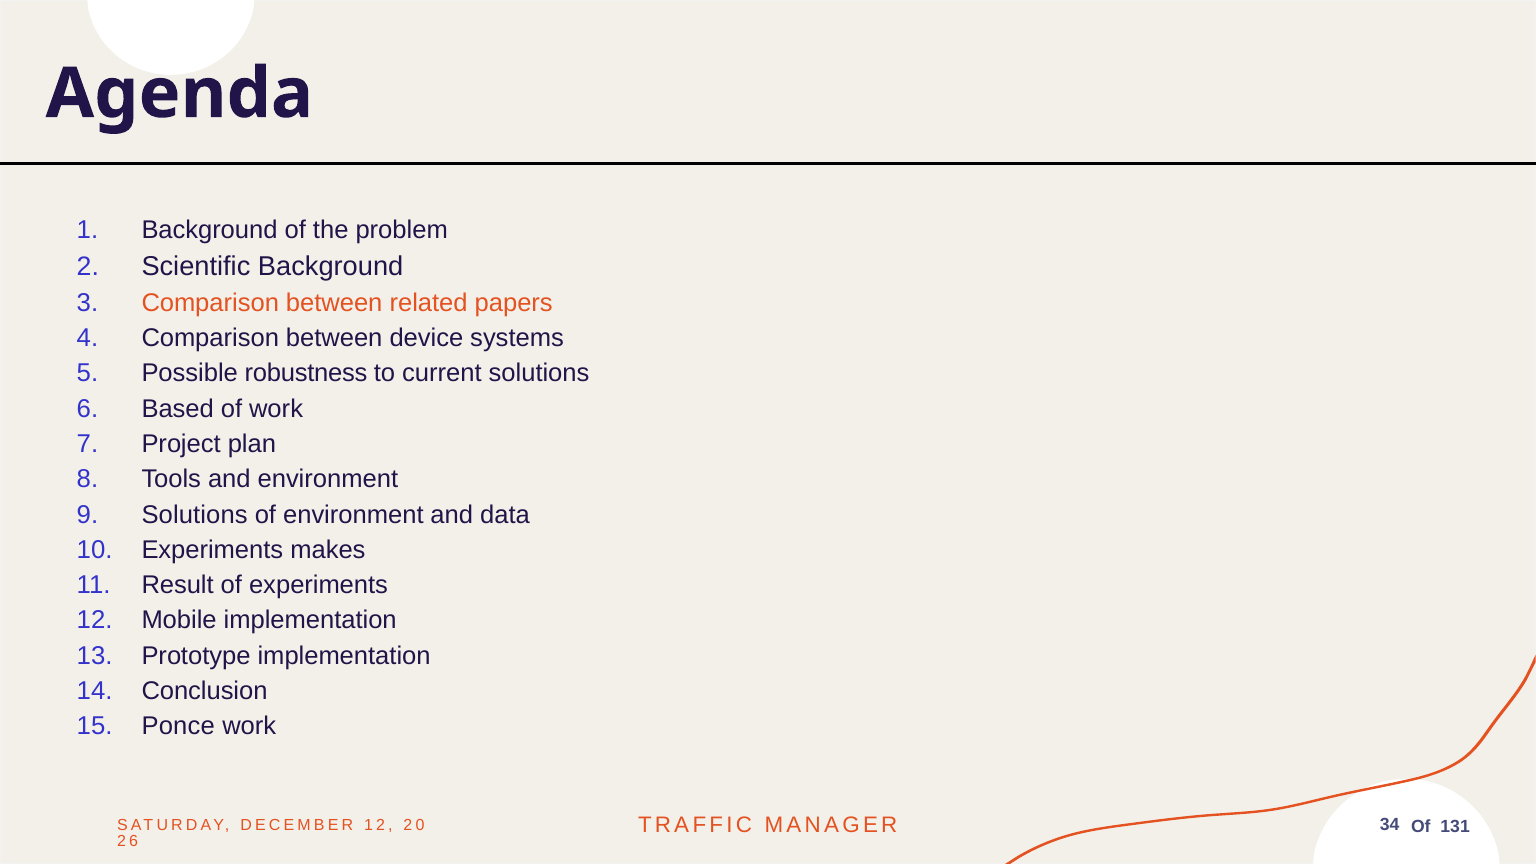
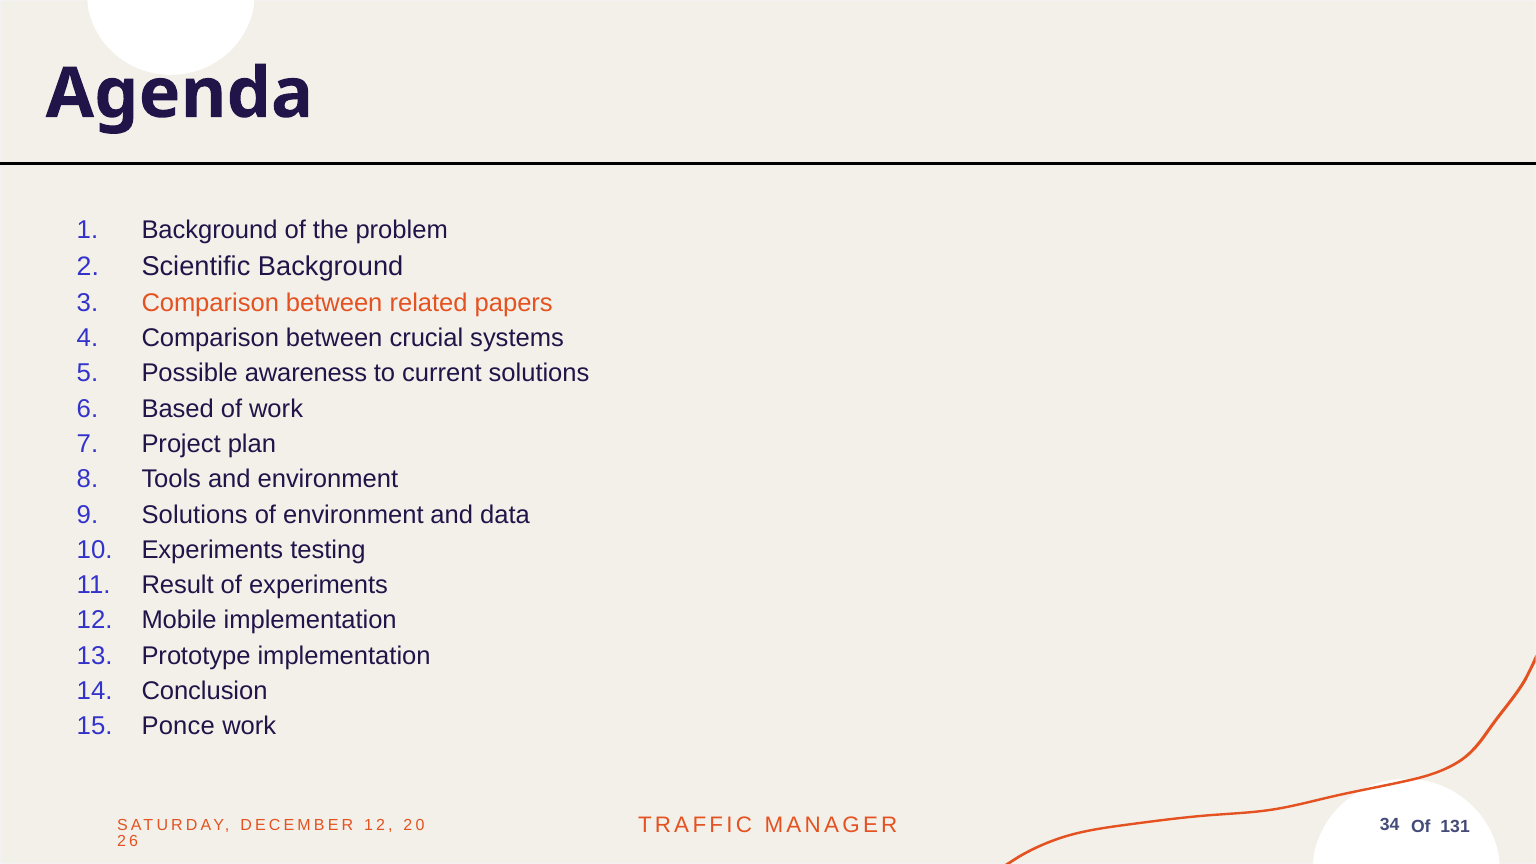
device: device -> crucial (426, 338)
robustness: robustness -> awareness (306, 373)
makes: makes -> testing (328, 550)
